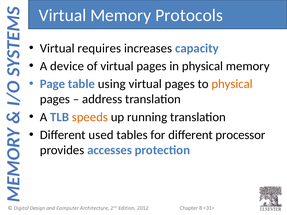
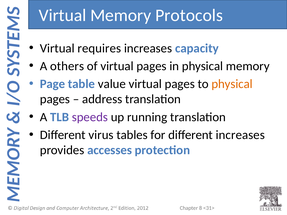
device: device -> others (67, 66)
using: using -> value (112, 84)
speeds colour: orange -> purple (90, 117)
used: used -> virus (101, 135)
different processor: processor -> increases (240, 135)
